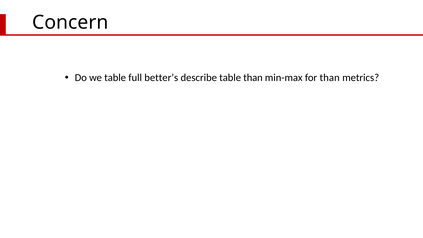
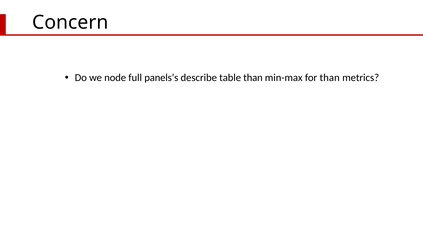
we table: table -> node (115, 78)
better’s: better’s -> panels’s (161, 78)
